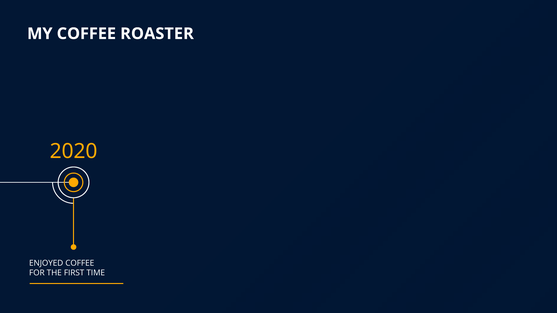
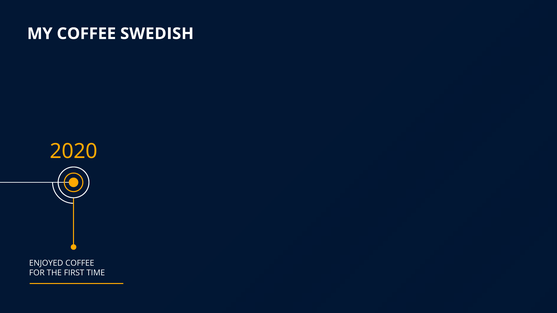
ROASTER: ROASTER -> SWEDISH (157, 34)
